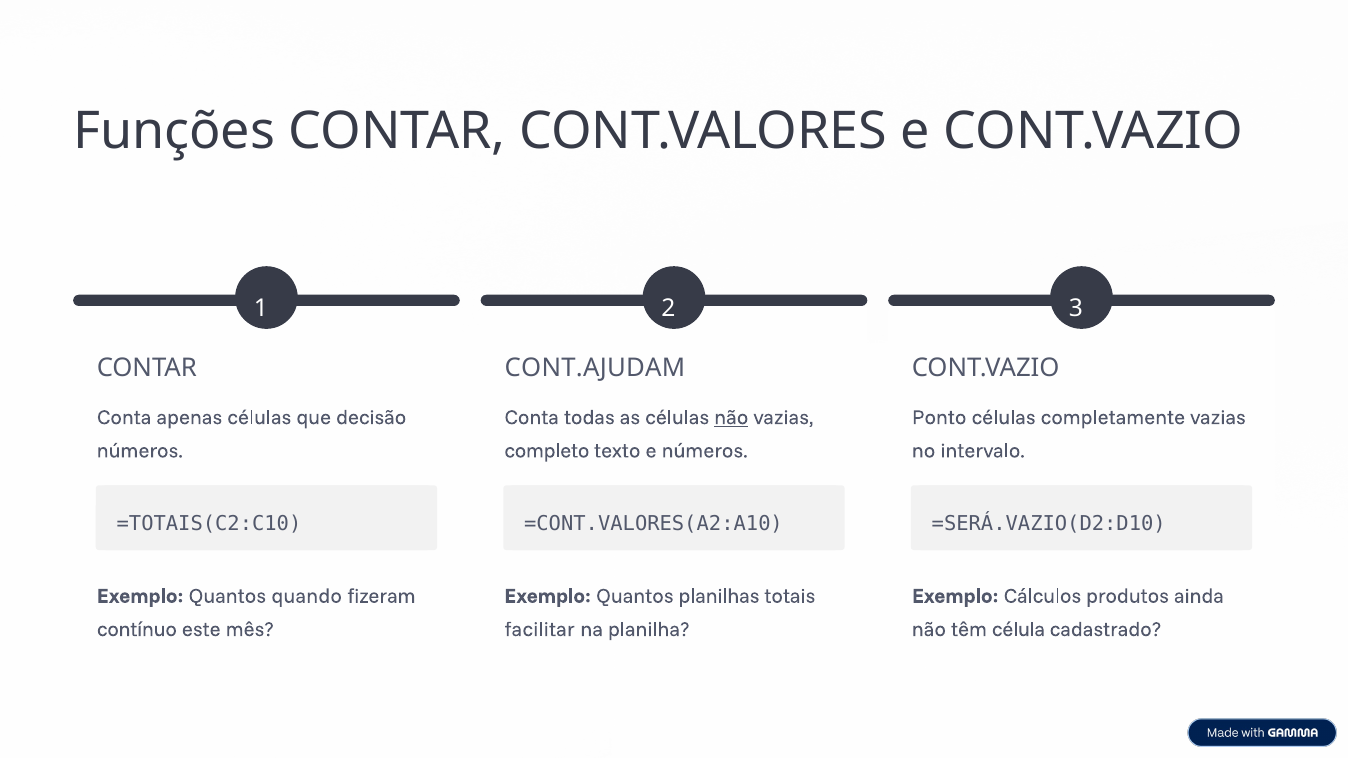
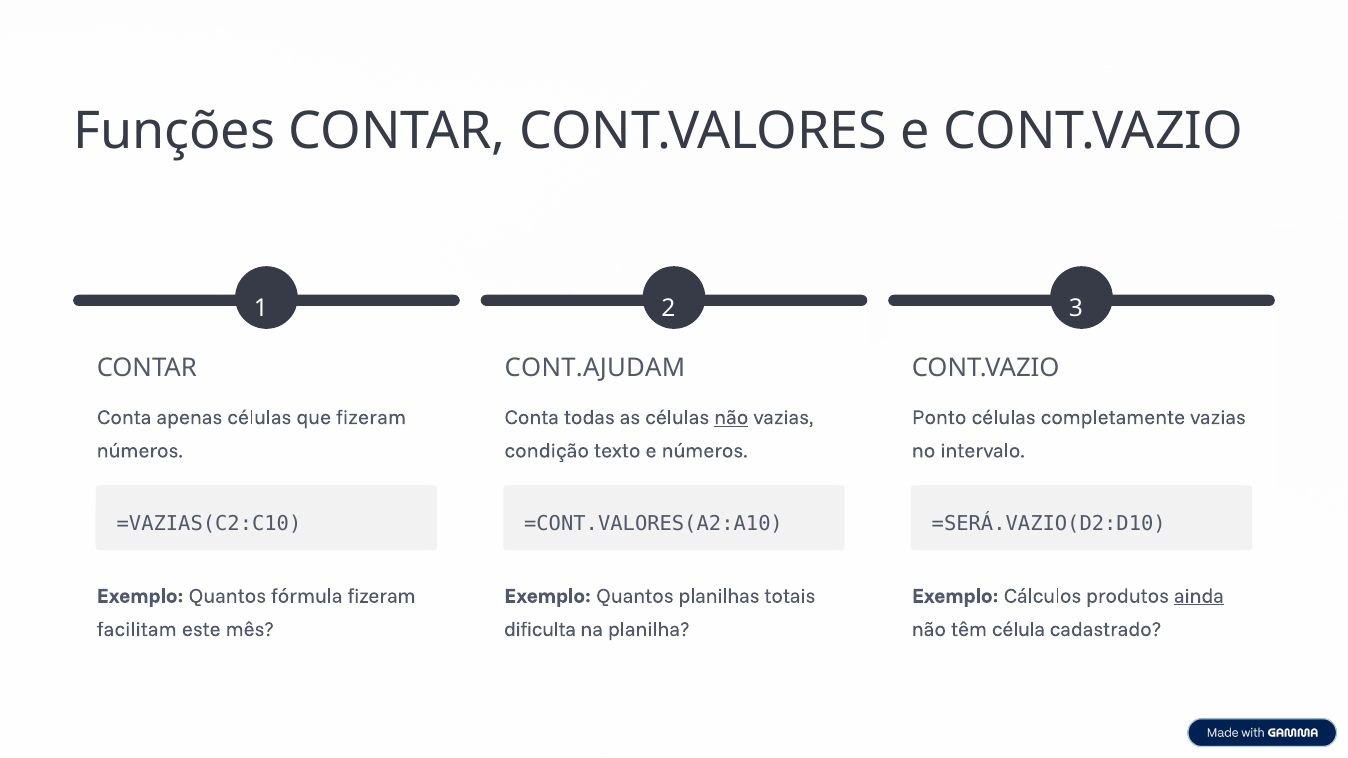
que decisão: decisão -> fizeram (371, 418)
completo: completo -> condição (547, 451)
=TOTAIS(C2:C10: =TOTAIS(C2:C10 -> =VAZIAS(C2:C10 (209, 524)
quando: quando -> fórmula (307, 596)
ainda underline: none -> present (1199, 596)
contínuo: contínuo -> facilitam (137, 630)
facilitar: facilitar -> dificulta (540, 630)
